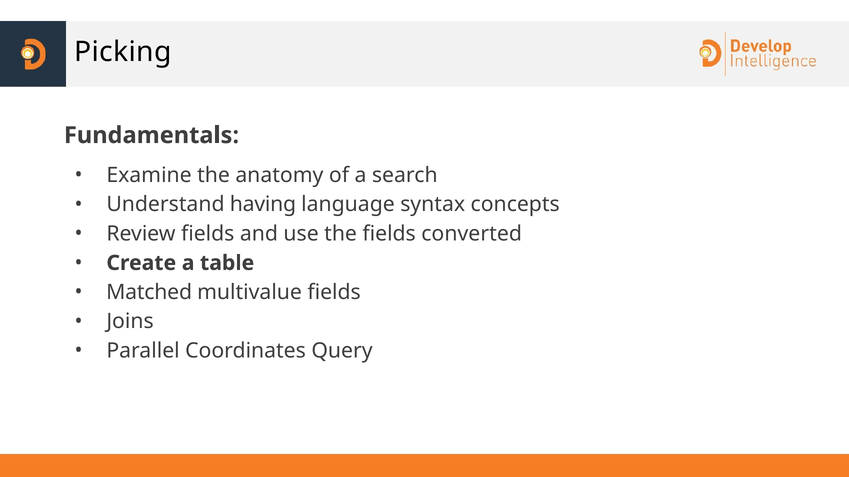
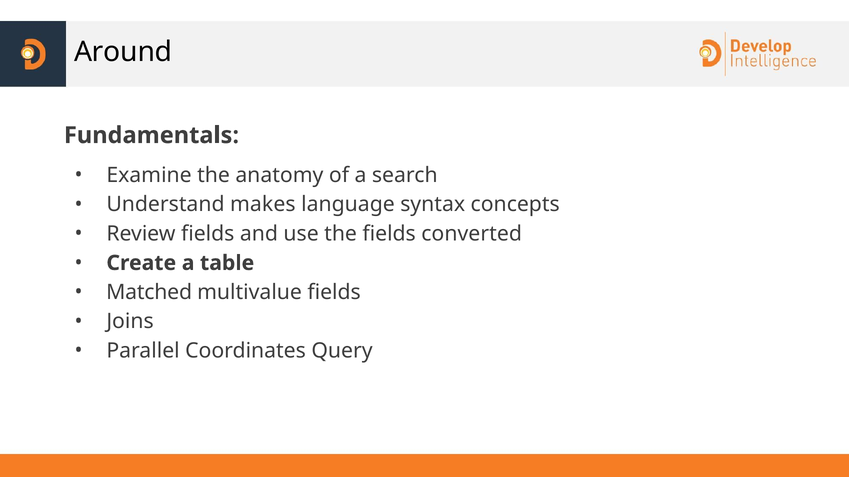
Picking: Picking -> Around (123, 52)
having: having -> makes (263, 205)
